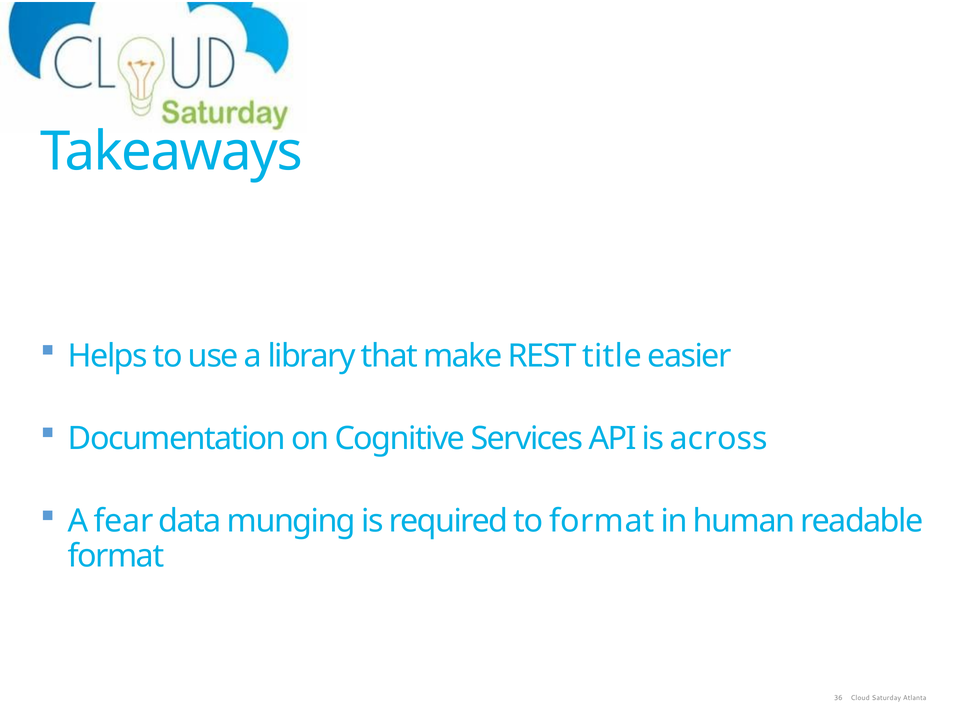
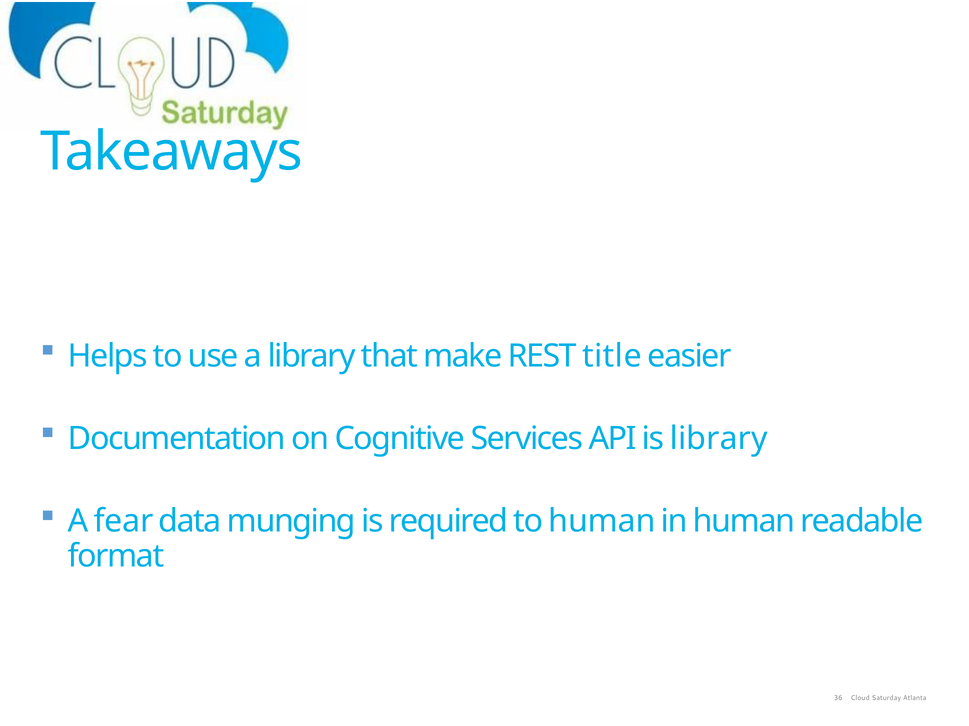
is across: across -> library (719, 439)
to format: format -> human (602, 522)
